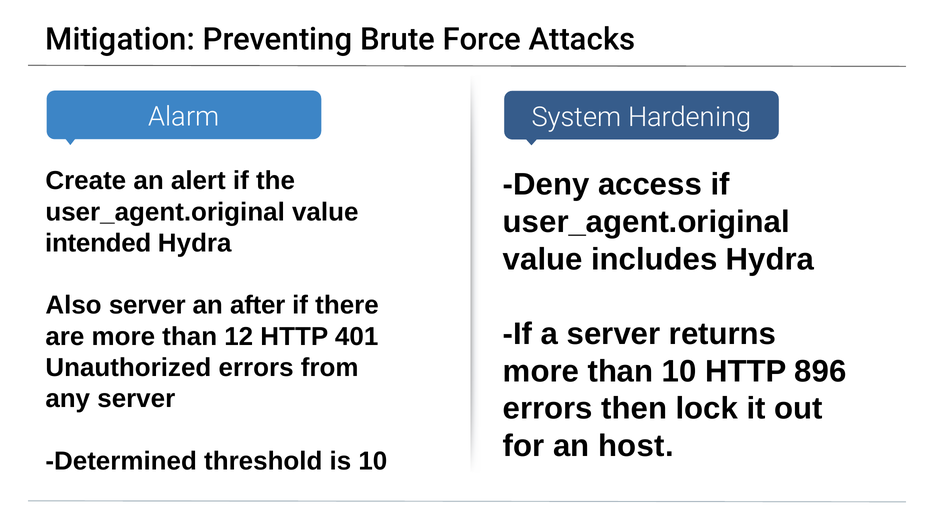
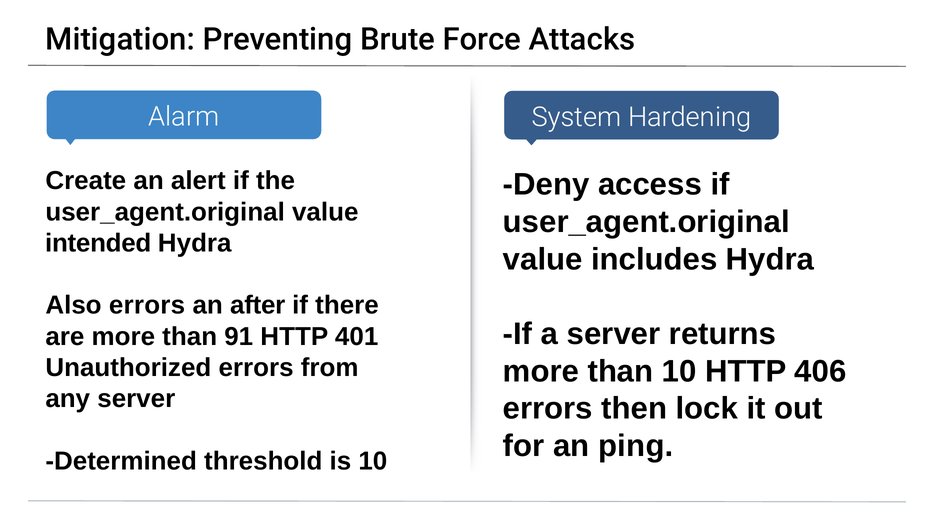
Also server: server -> errors (147, 306)
12: 12 -> 91 (239, 337)
896: 896 -> 406 (820, 372)
host: host -> ping (636, 446)
